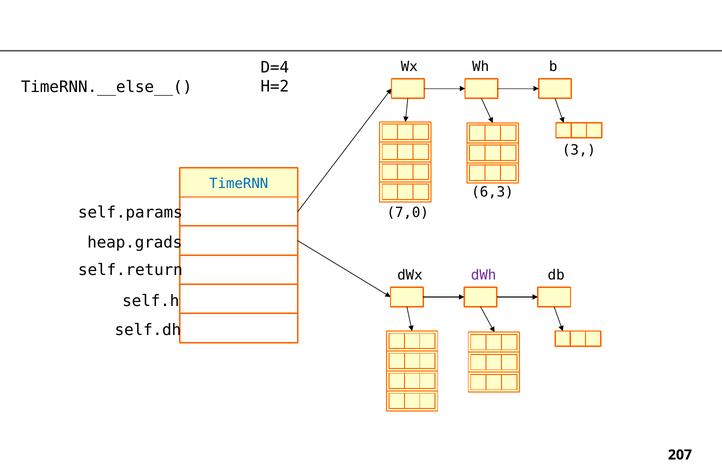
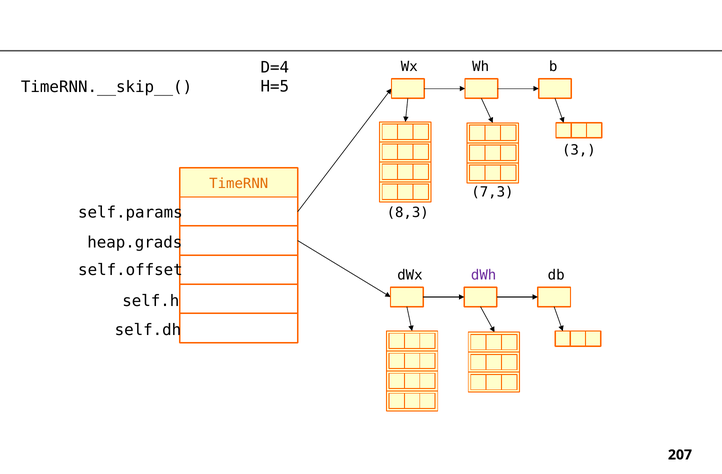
H=2: H=2 -> H=5 (275, 87)
TimeRNN.__else__(: TimeRNN.__else__( -> TimeRNN.__skip__( (107, 87)
TimeRNN colour: blue -> orange (239, 184)
6,3: 6,3 -> 7,3 (492, 192)
7,0: 7,0 -> 8,3 (408, 213)
self.return: self.return -> self.offset (130, 270)
